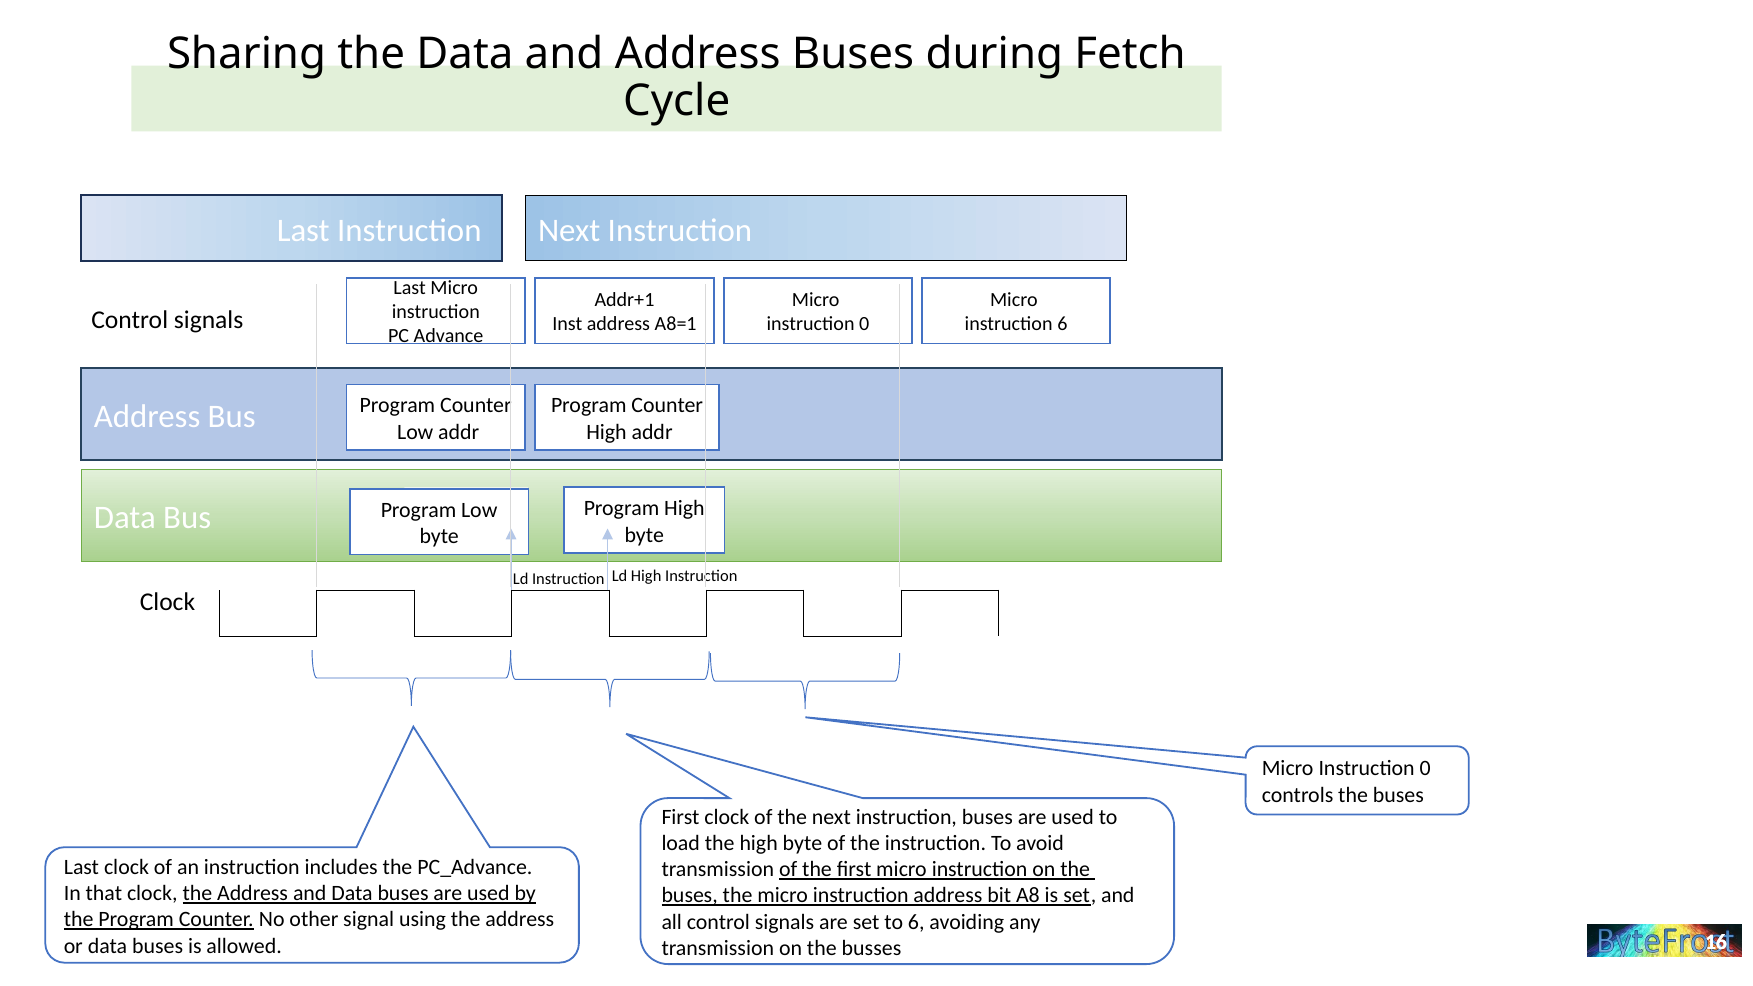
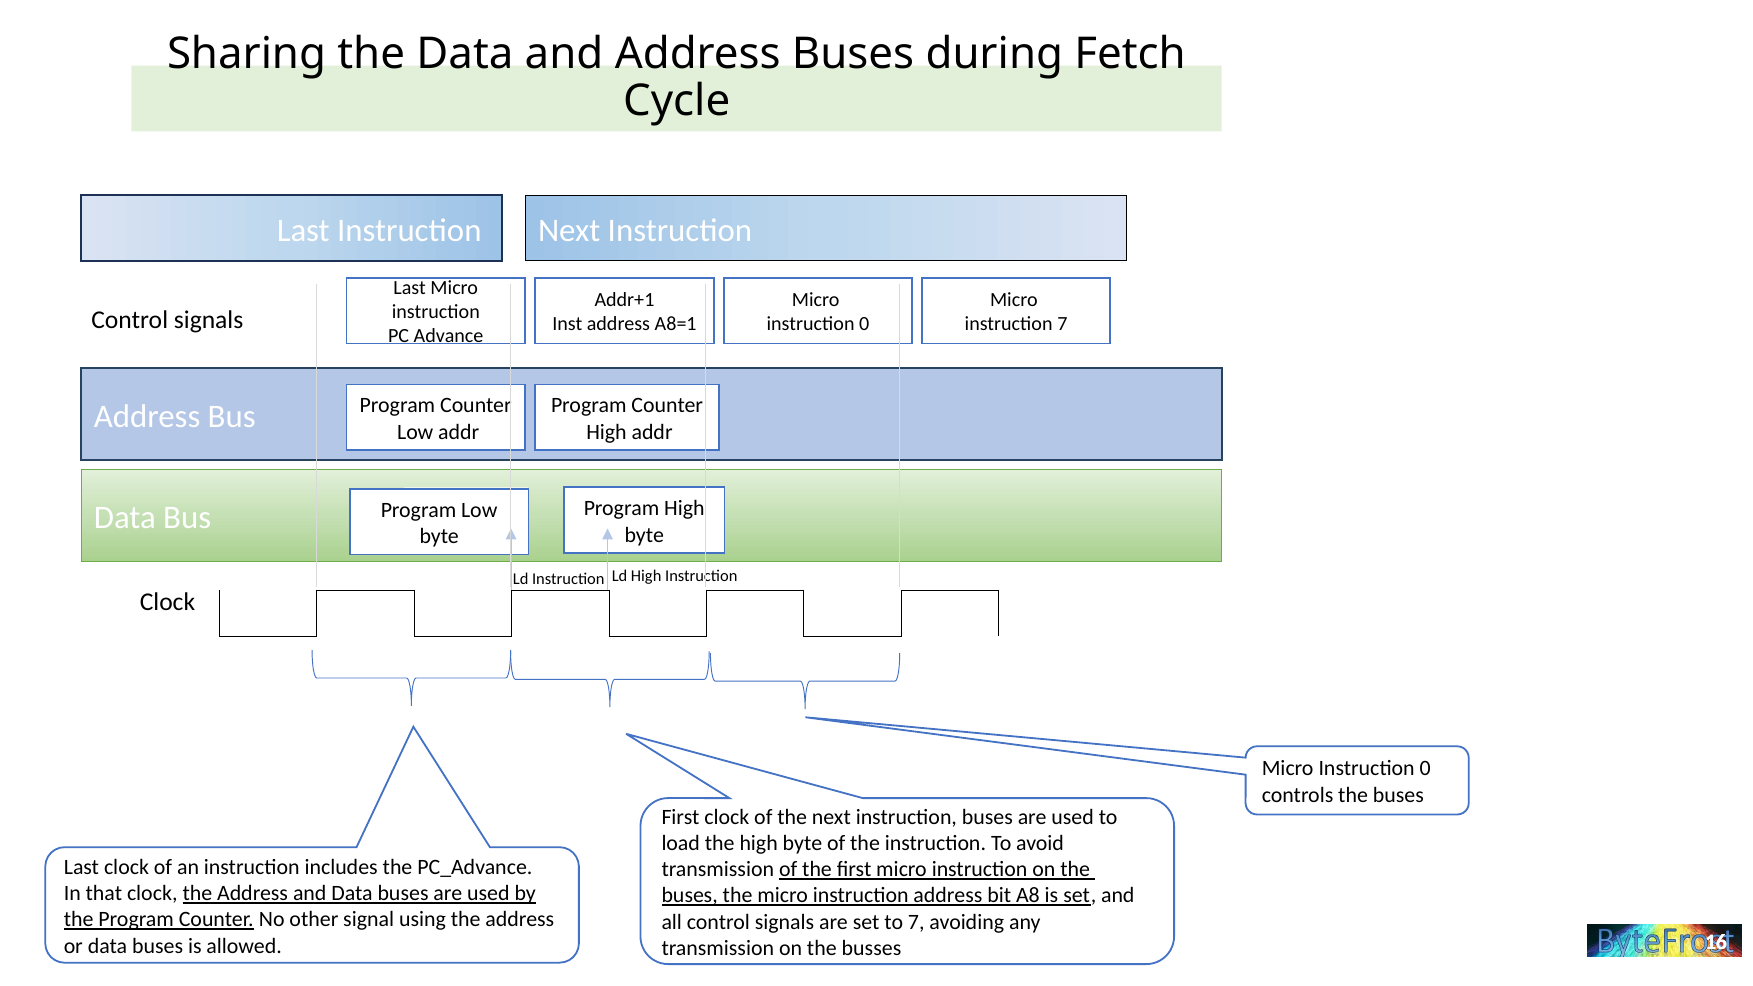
instruction 6: 6 -> 7 (1062, 324)
to 6: 6 -> 7 (916, 922)
